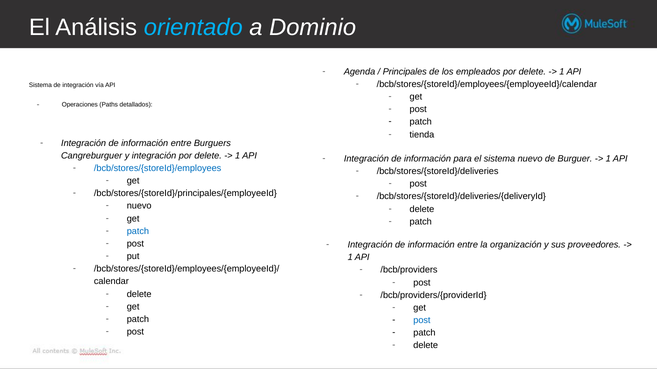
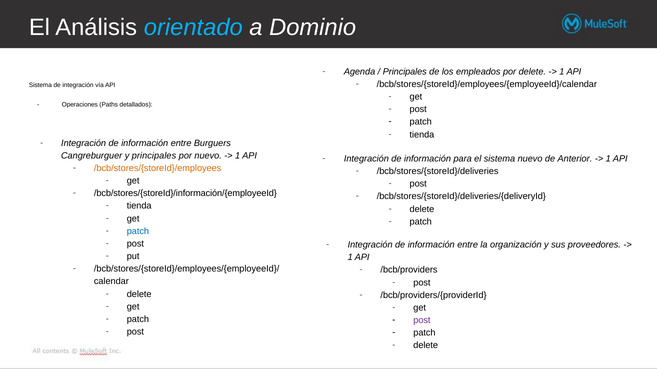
y integración: integración -> principales (154, 156)
delete: delete -> nuevo (208, 156)
Burguer: Burguer -> Anterior (575, 159)
/bcb/stores/{storeId}/employees colour: blue -> orange (158, 169)
/bcb/stores/{storeId}/principales/{employeeId: /bcb/stores/{storeId}/principales/{employeeId -> /bcb/stores/{storeId}/información/{employeeId (185, 194)
nuevo: nuevo -> tienda (139, 206)
post colour: blue -> purple (422, 321)
